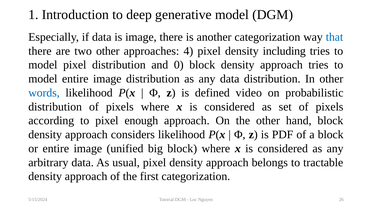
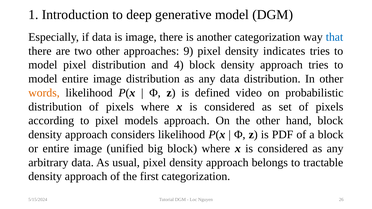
4: 4 -> 9 (188, 51)
including: including -> indicates (284, 51)
0: 0 -> 4 (179, 65)
words colour: blue -> orange (44, 93)
enough: enough -> models (141, 121)
